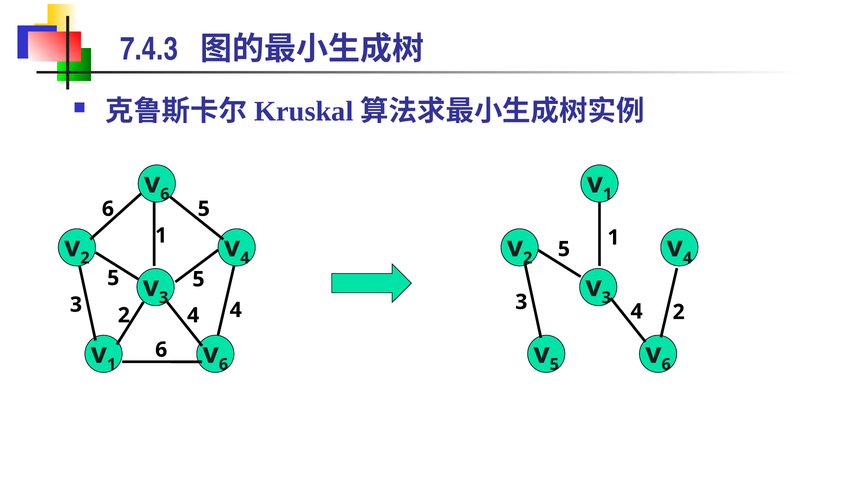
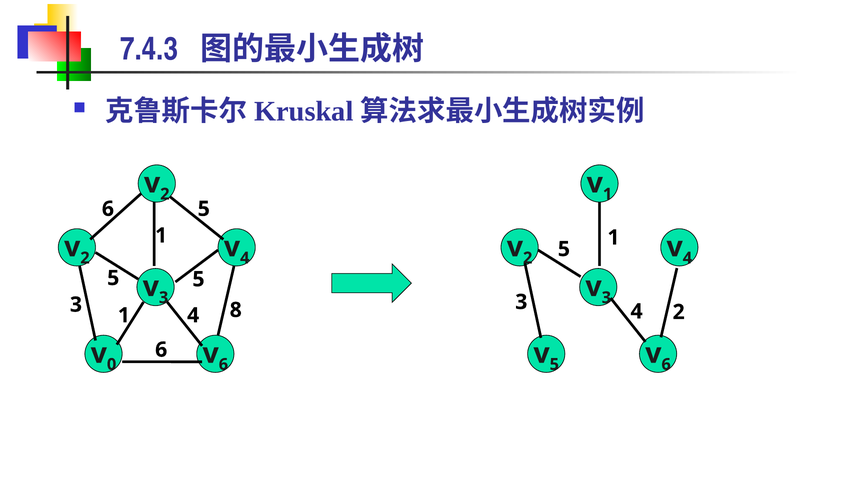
6: 6 -> 2 (165, 194)
3 2: 2 -> 1 (124, 315)
4 4: 4 -> 8 (236, 310)
1: 1 -> 0 (112, 365)
